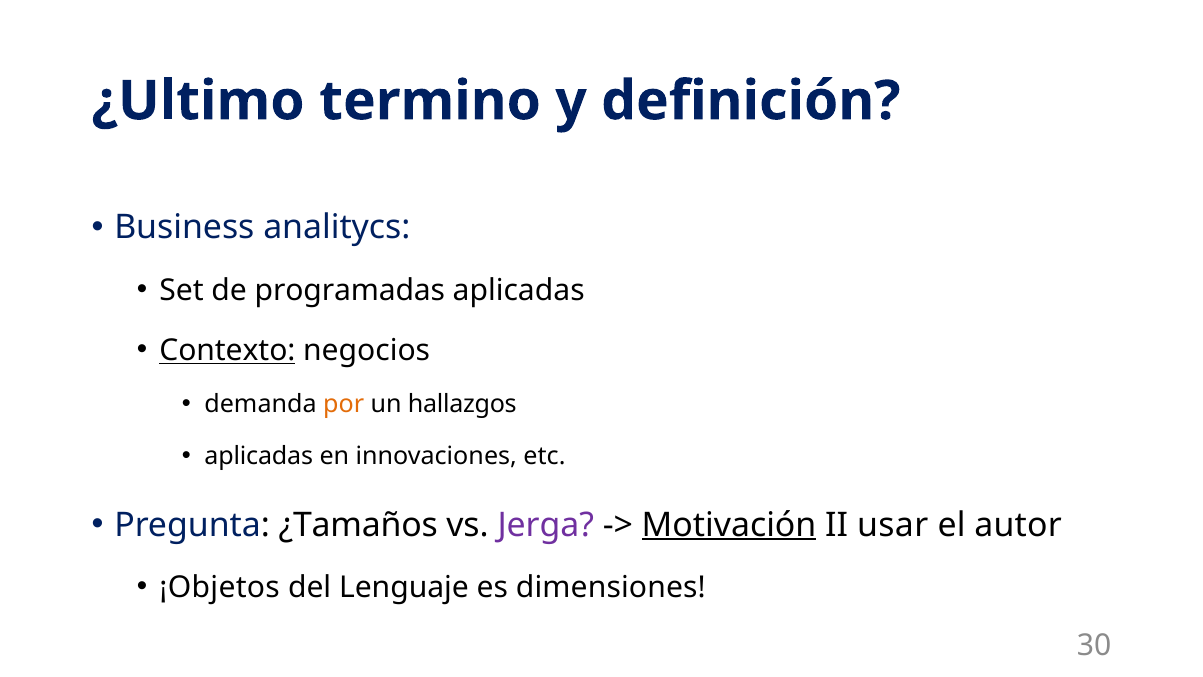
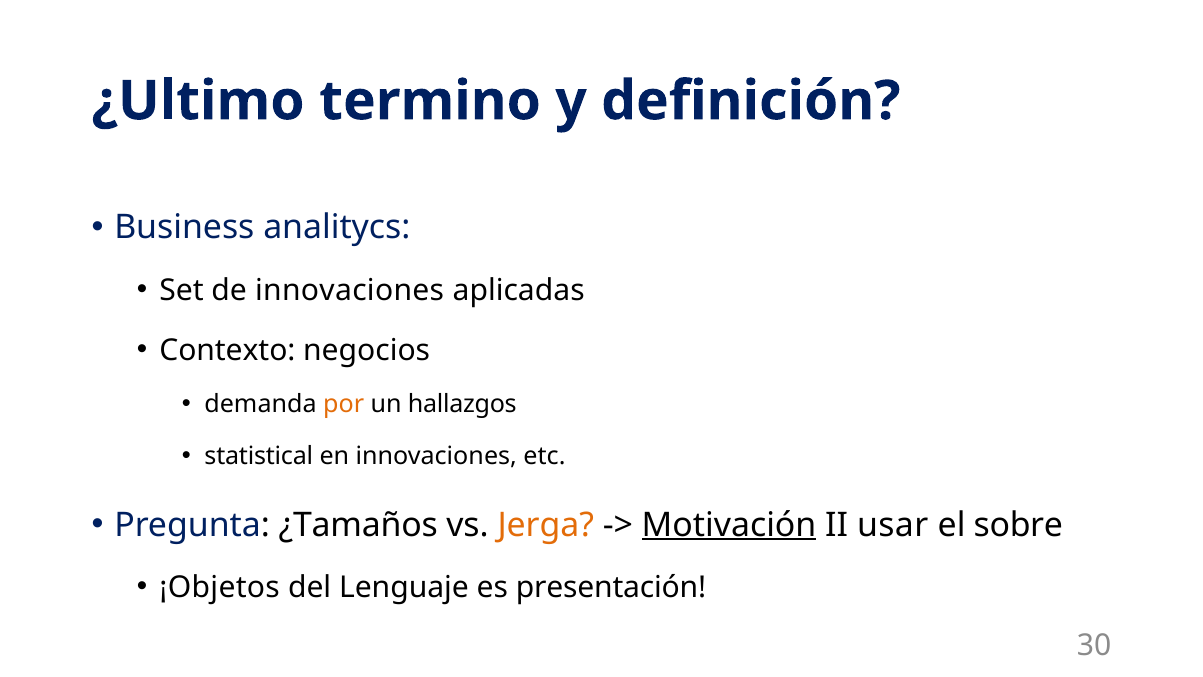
de programadas: programadas -> innovaciones (350, 290)
Contexto underline: present -> none (227, 350)
aplicadas: aplicadas -> statistical (259, 456)
Jerga colour: purple -> orange (546, 525)
autor: autor -> sobre (1018, 525)
dimensiones: dimensiones -> presentación (611, 587)
